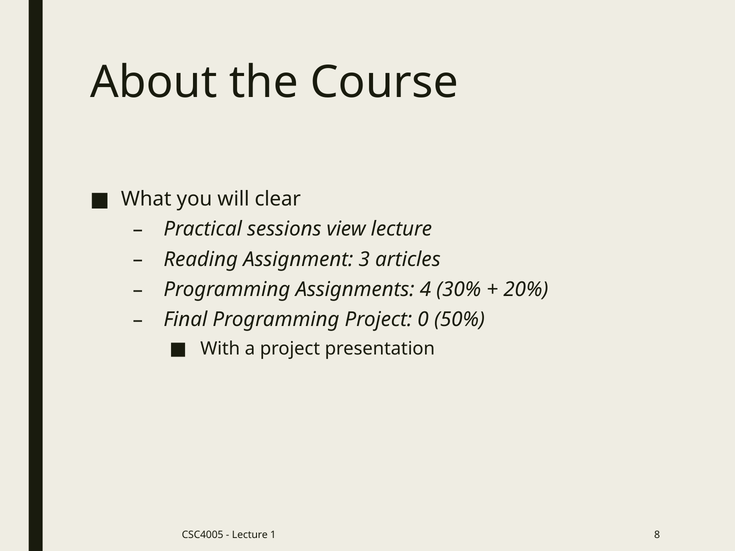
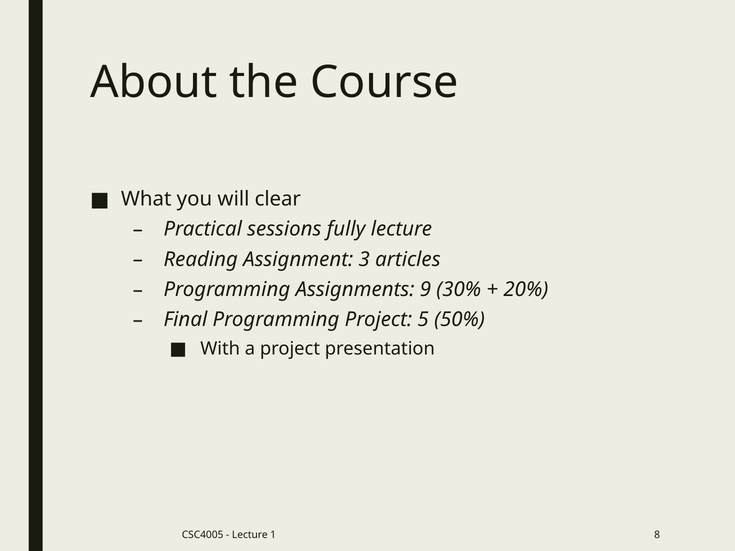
view: view -> fully (346, 229)
4: 4 -> 9 (425, 290)
0: 0 -> 5 (423, 320)
